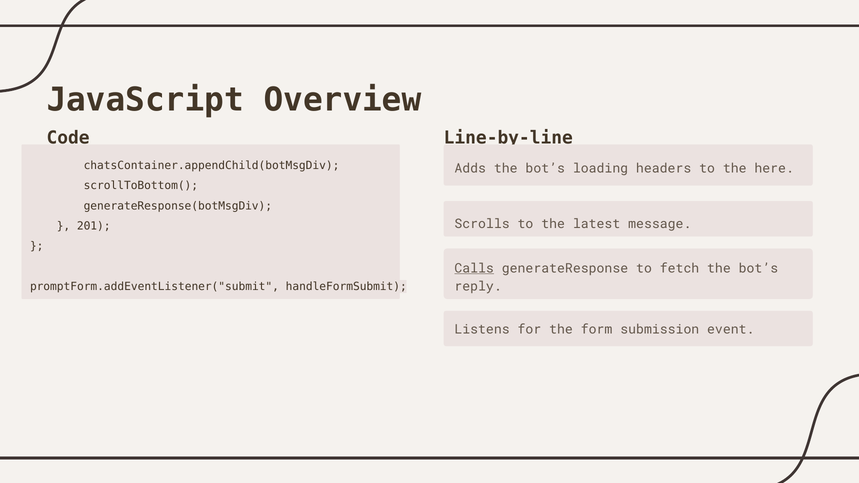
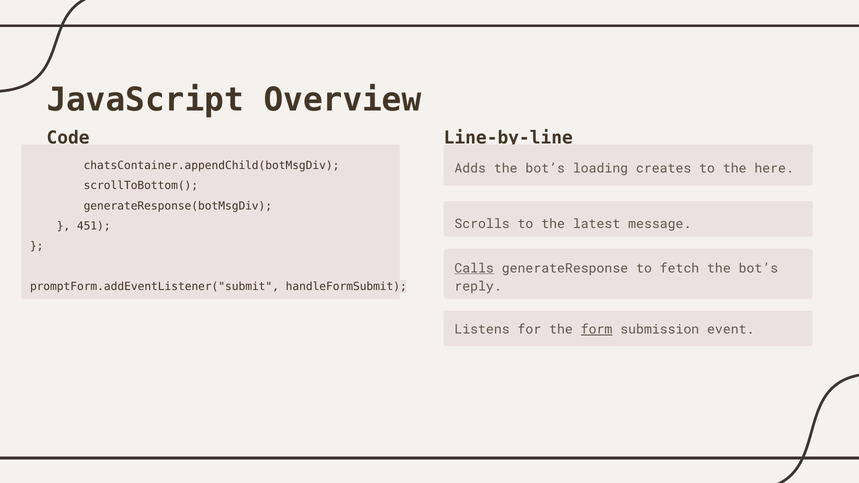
headers: headers -> creates (664, 169)
201: 201 -> 451 (94, 226)
form underline: none -> present (597, 330)
